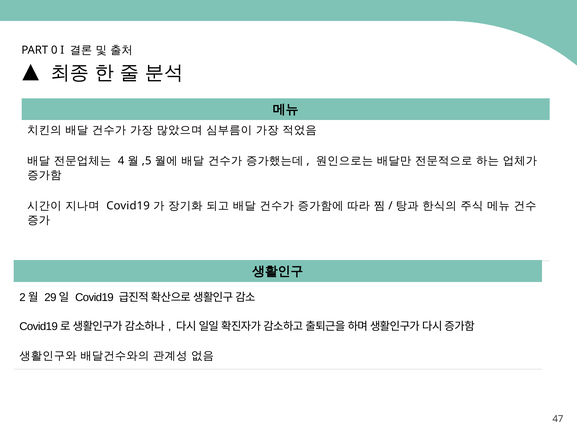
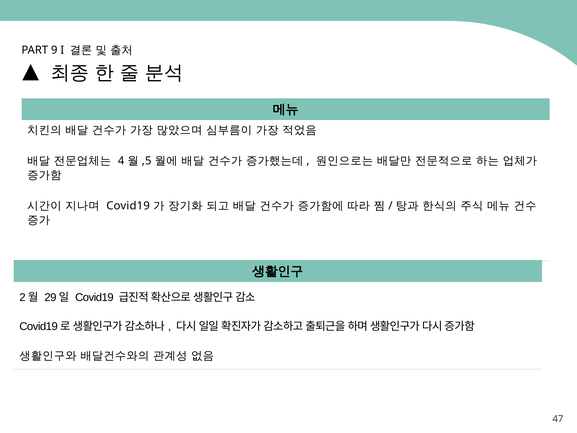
0: 0 -> 9 (54, 50)
